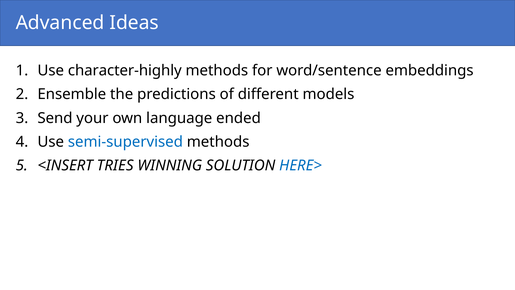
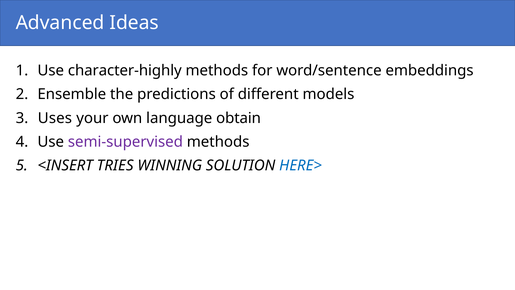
Send: Send -> Uses (55, 118)
ended: ended -> obtain (239, 118)
semi-supervised colour: blue -> purple (125, 142)
